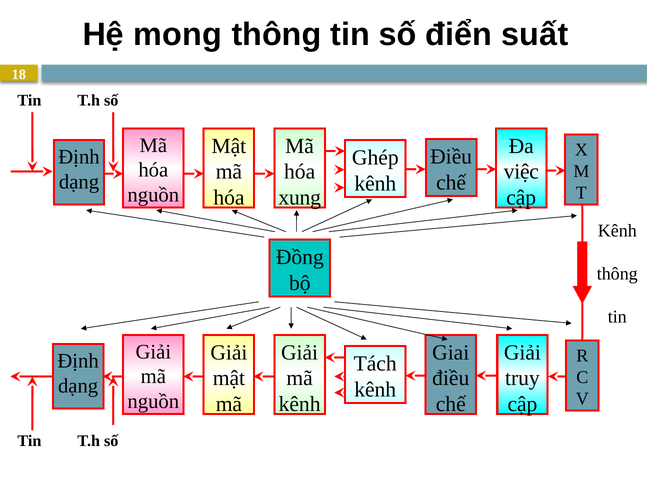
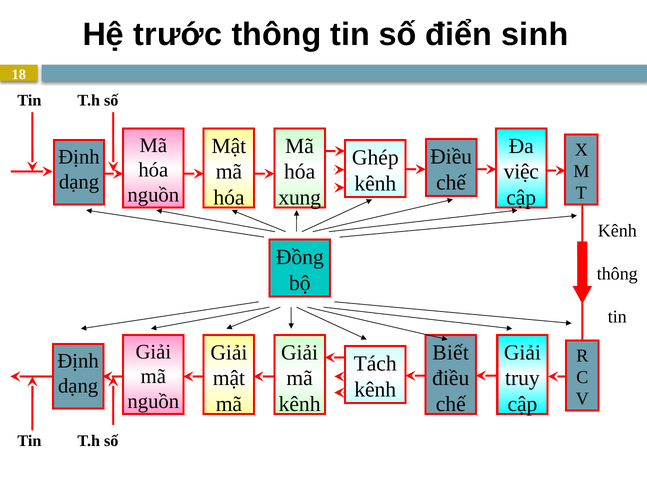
mong: mong -> trước (178, 35)
suất: suất -> sinh (535, 35)
Giai: Giai -> Biết (451, 353)
